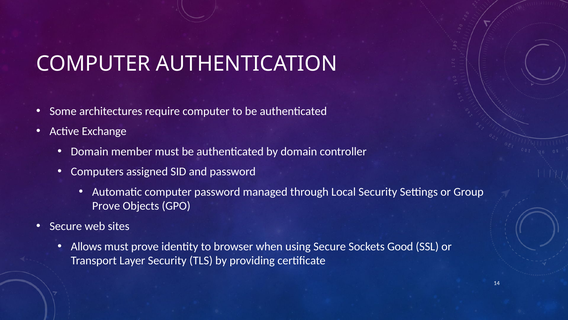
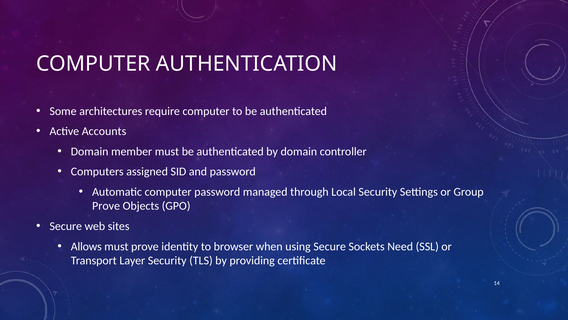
Exchange: Exchange -> Accounts (104, 131)
Good: Good -> Need (400, 246)
